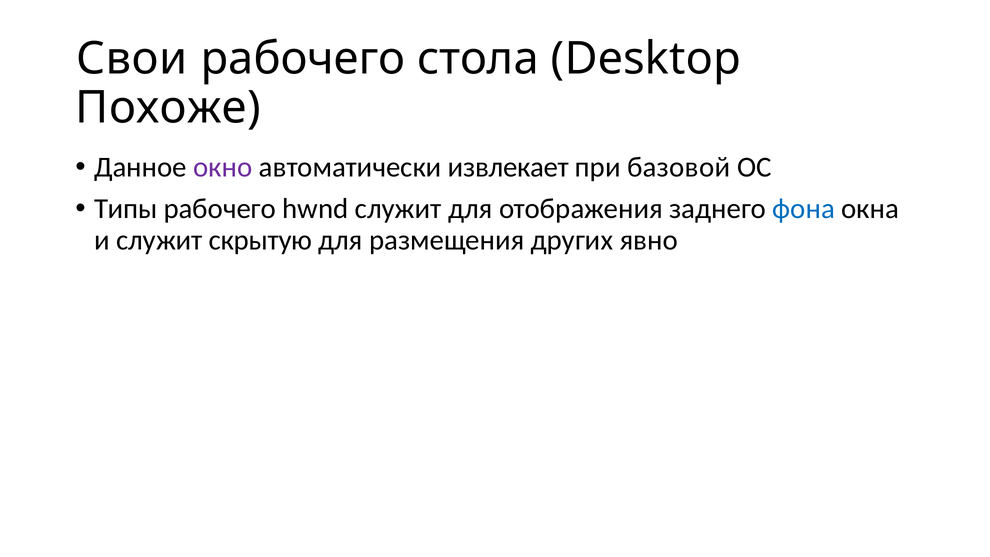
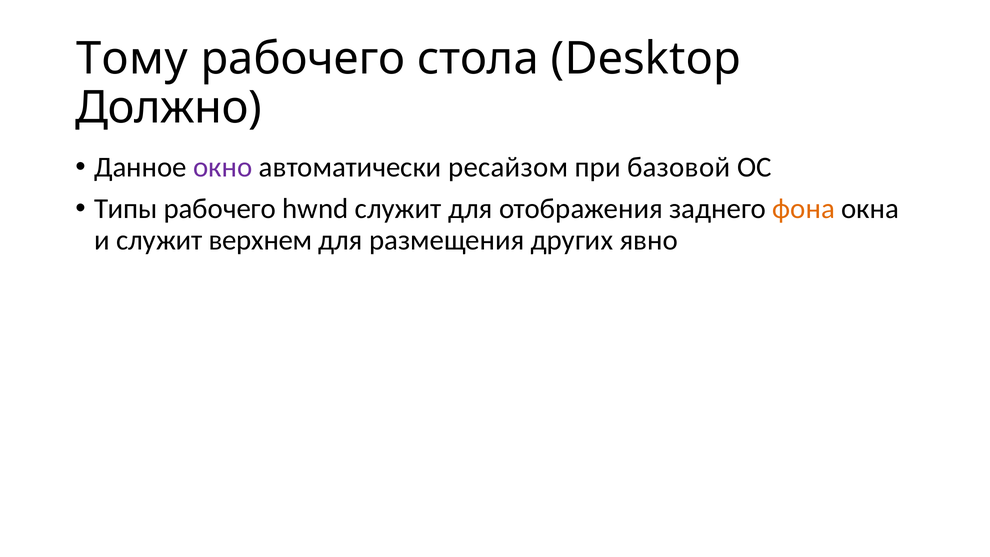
Свои: Свои -> Тому (132, 59)
Похоже: Похоже -> Должно (169, 108)
извлекает: извлекает -> ресайзом (508, 167)
фона colour: blue -> orange (804, 209)
скрытую: скрытую -> верхнем (261, 240)
